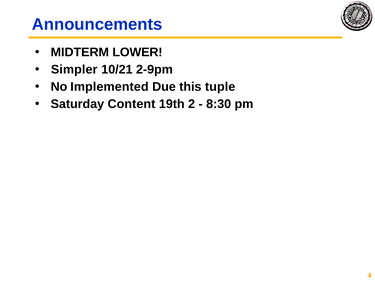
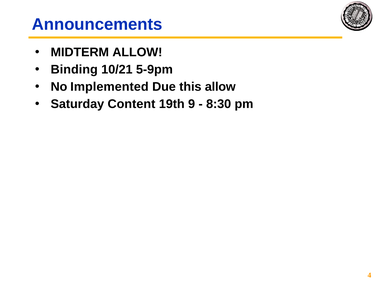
MIDTERM LOWER: LOWER -> ALLOW (137, 52)
Simpler: Simpler -> Binding (74, 70)
2-9pm: 2-9pm -> 5-9pm (154, 70)
this tuple: tuple -> allow (220, 87)
2: 2 -> 9 (192, 104)
